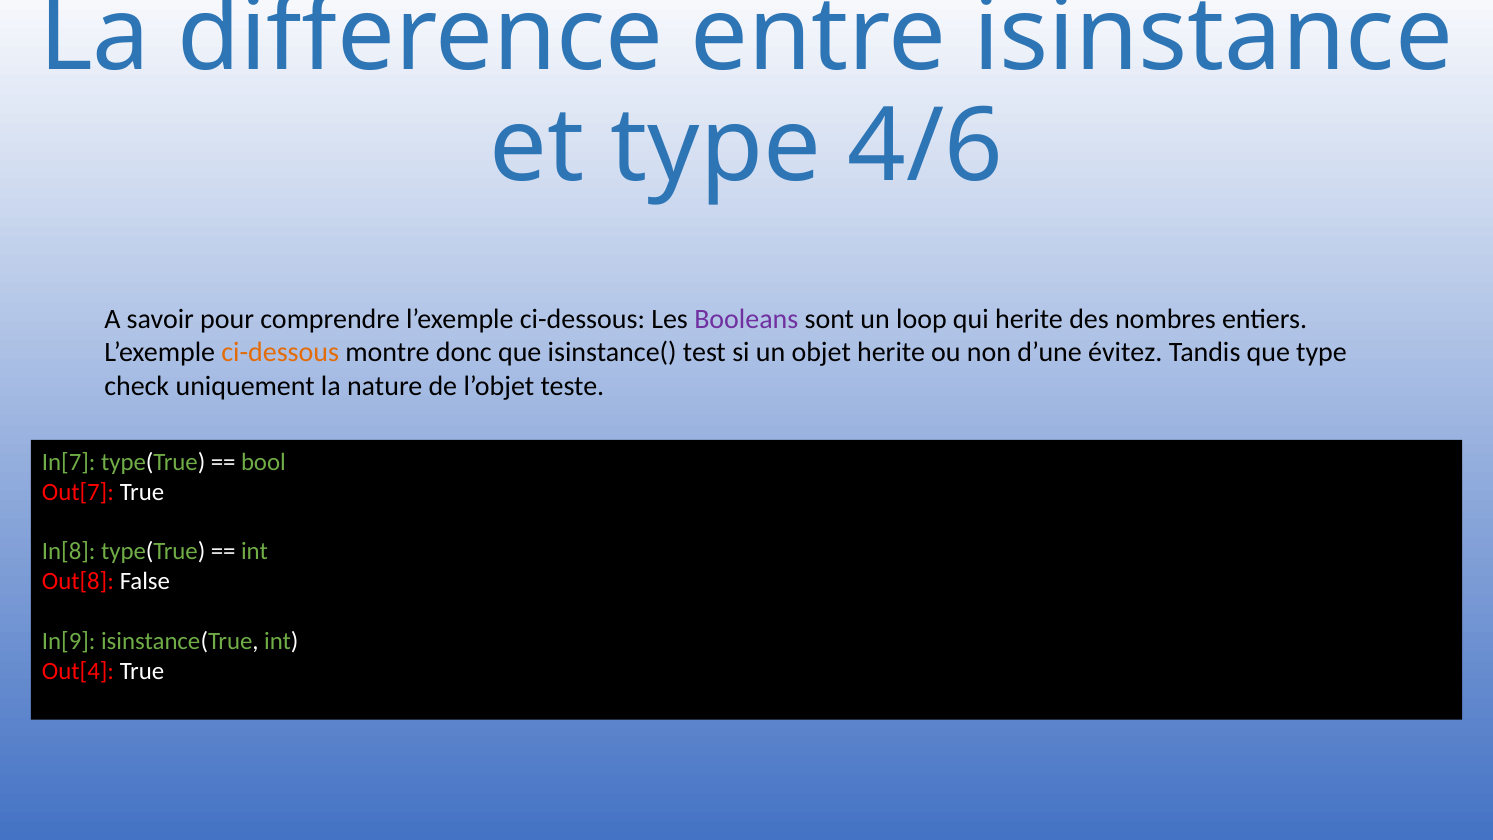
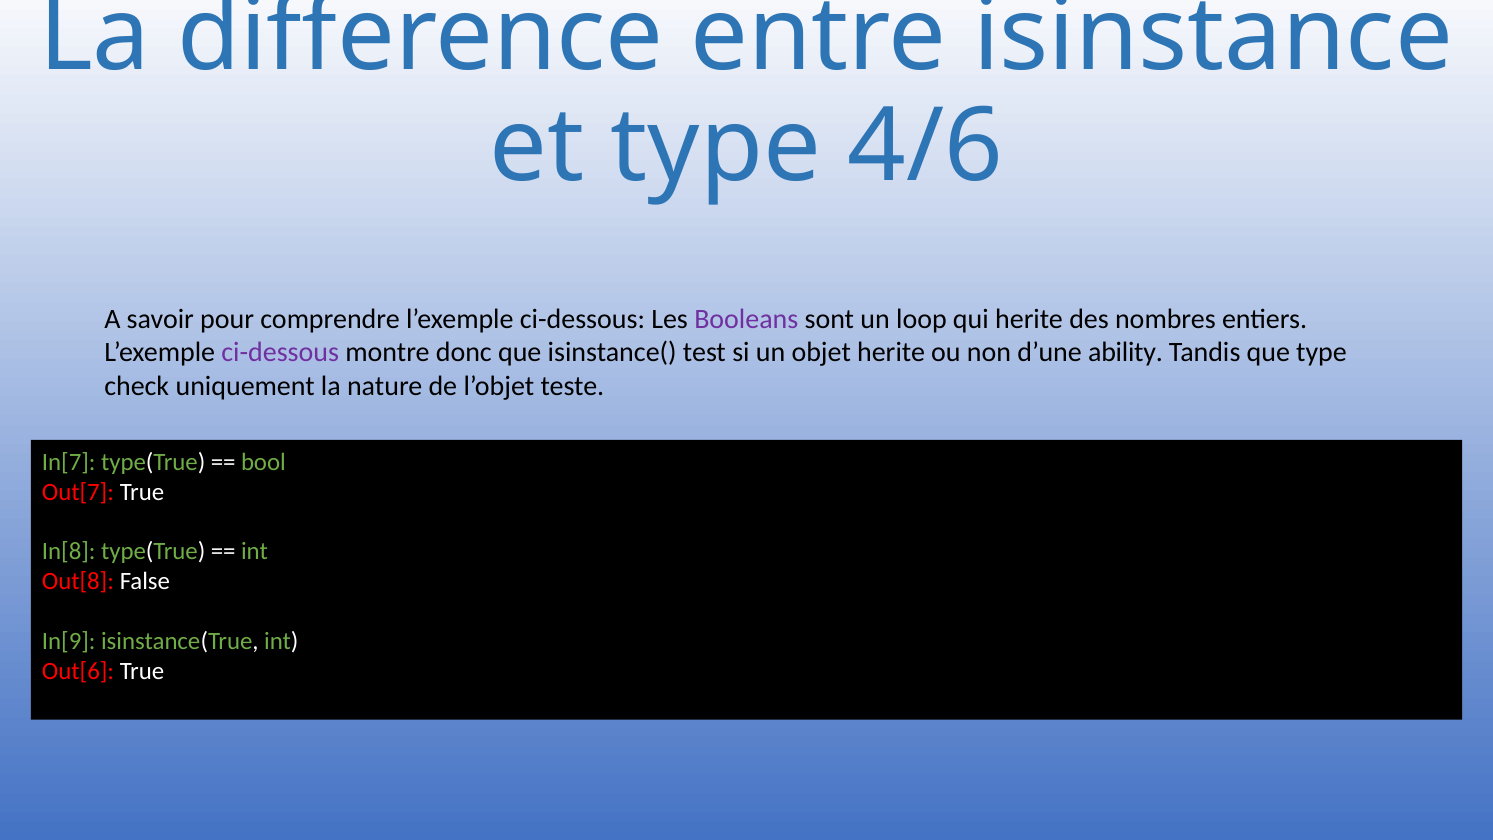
ci-dessous colour: orange -> purple (280, 352)
évitez: évitez -> ability (1125, 352)
Out[4: Out[4 -> Out[6 (78, 671)
